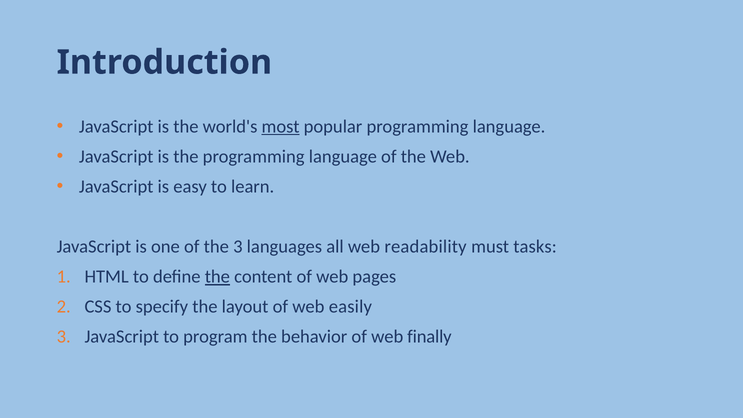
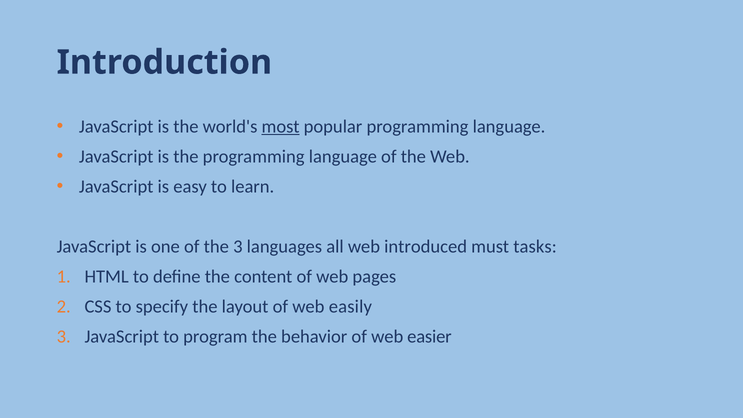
readability: readability -> introduced (426, 247)
the underline: present -> none (217, 277)
finally: finally -> easier (429, 337)
